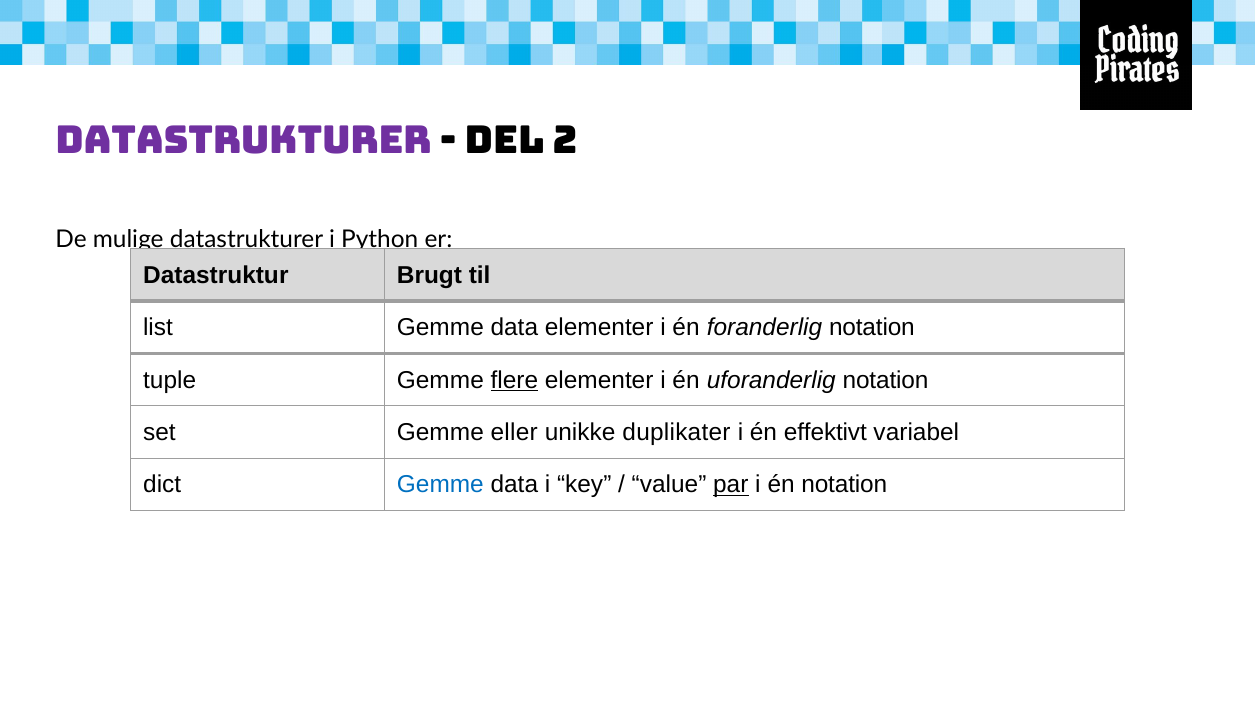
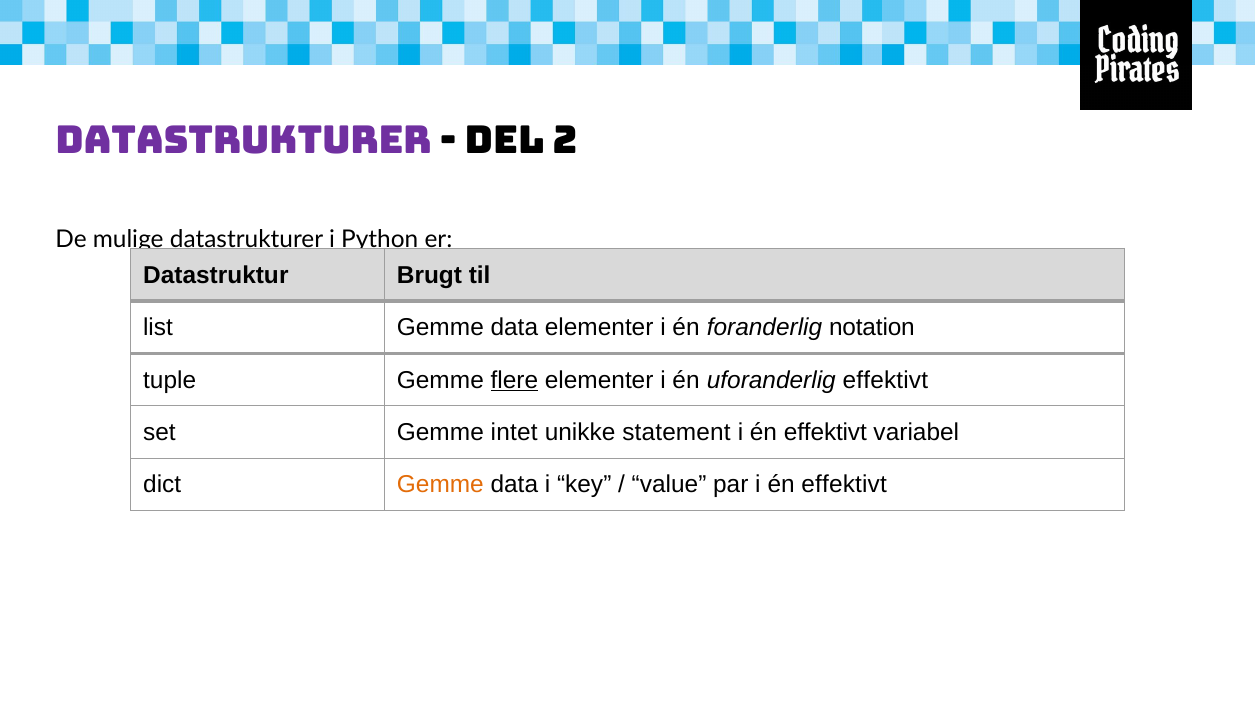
uforanderlig notation: notation -> effektivt (885, 380)
eller: eller -> intet (514, 432)
duplikater: duplikater -> statement (677, 432)
Gemme colour: blue -> orange (440, 485)
par underline: present -> none (731, 485)
notation: notation -> effektivt (844, 485)
